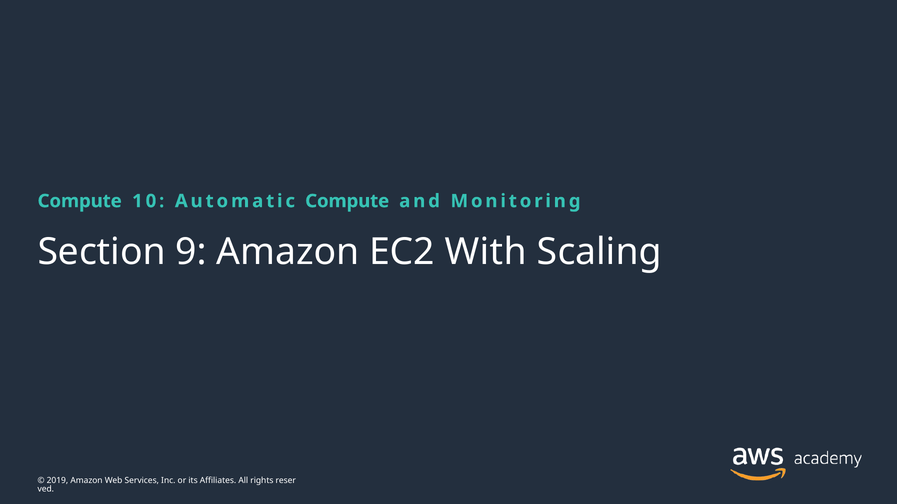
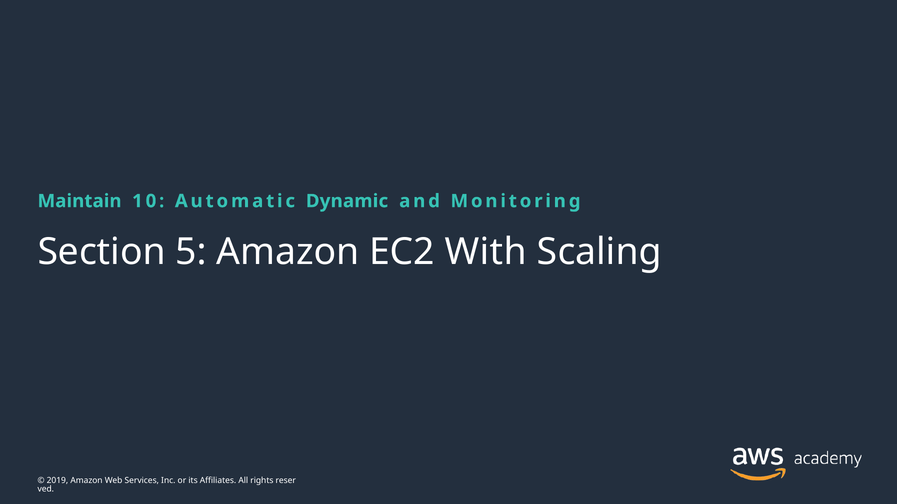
Compute: Compute -> Maintain (80, 201)
Automatic Compute: Compute -> Dynamic (347, 201)
9: 9 -> 5 (191, 252)
